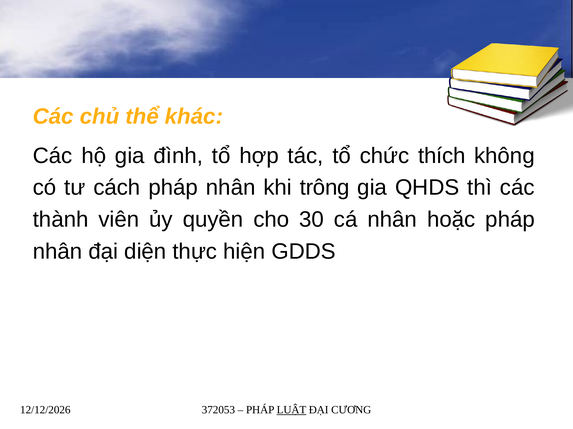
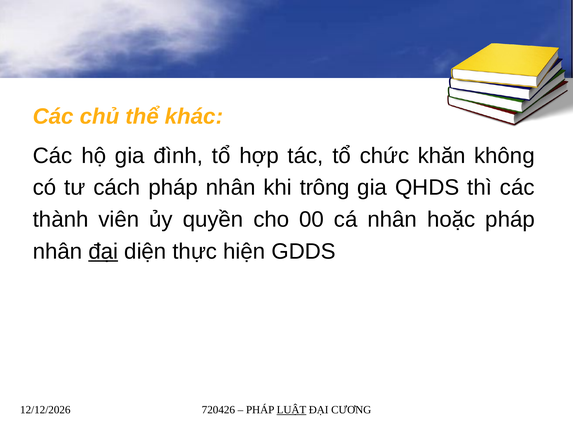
thích: thích -> khăn (442, 156)
30: 30 -> 00 (312, 220)
đại underline: none -> present (103, 252)
372053: 372053 -> 720426 (218, 411)
